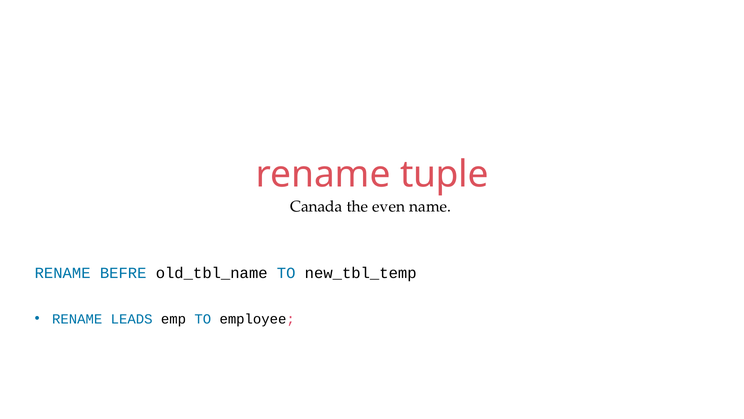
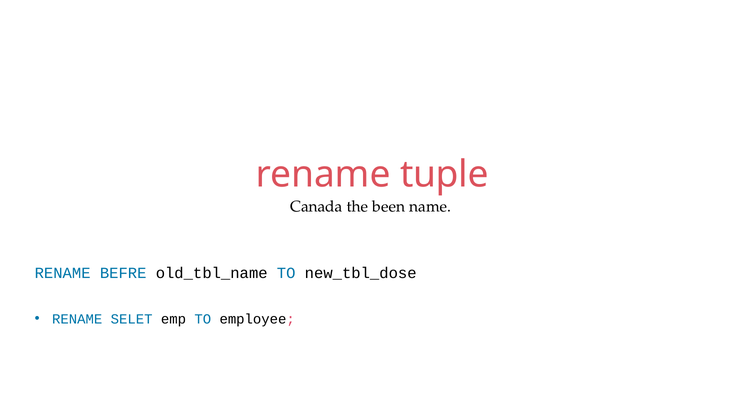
even: even -> been (389, 206)
new_tbl_temp: new_tbl_temp -> new_tbl_dose (361, 273)
LEADS: LEADS -> SELET (132, 319)
